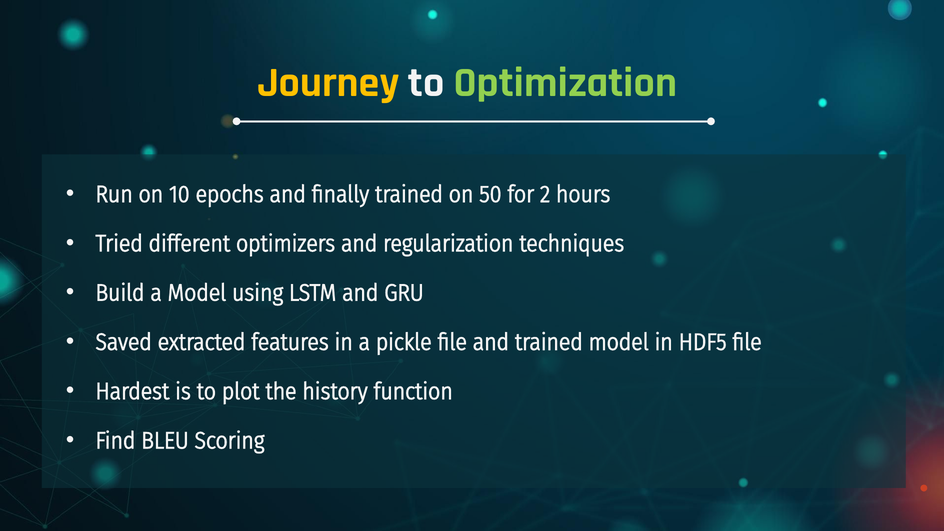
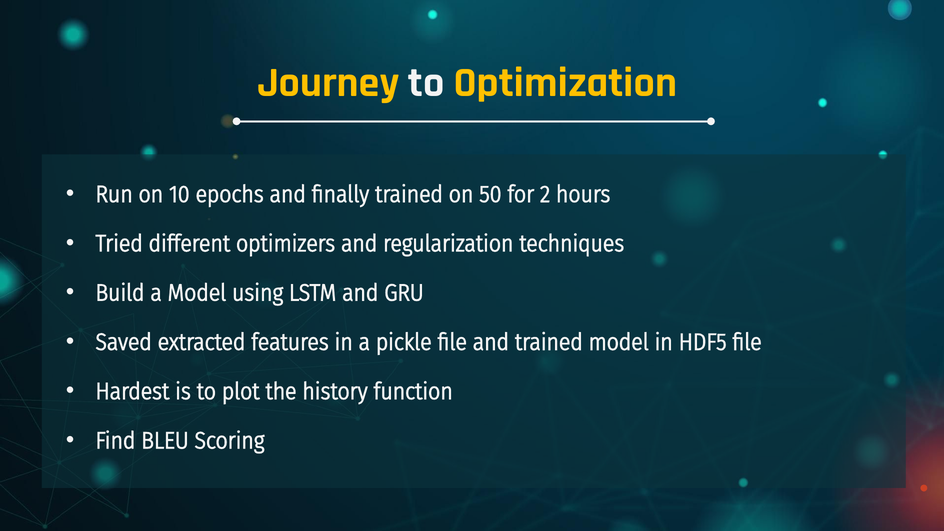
Optimization colour: light green -> yellow (565, 83)
